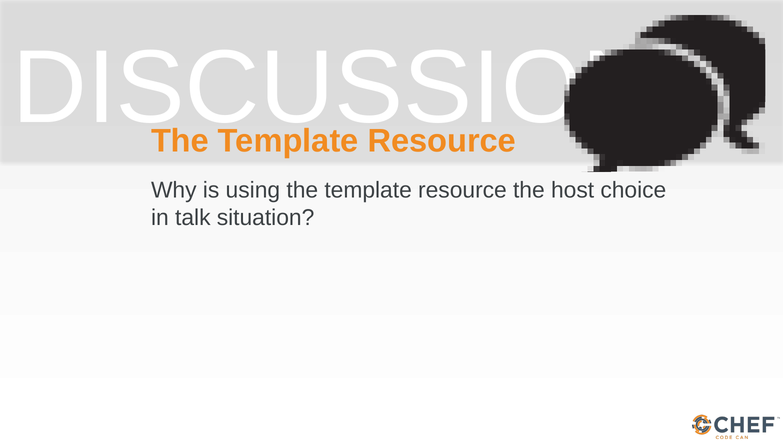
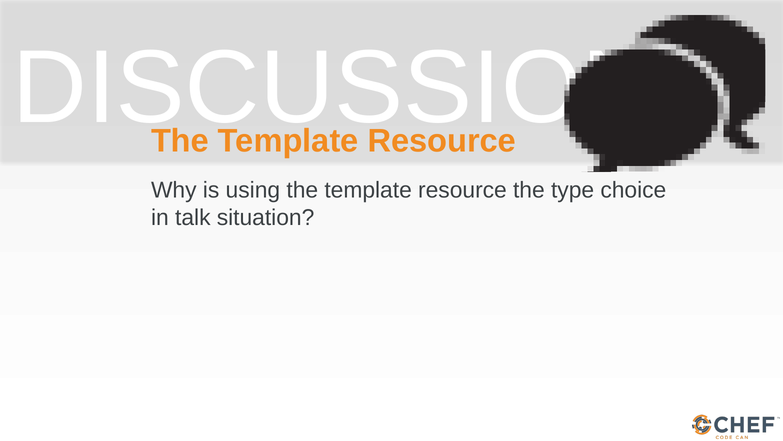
host: host -> type (573, 190)
